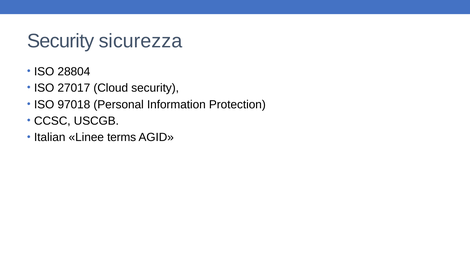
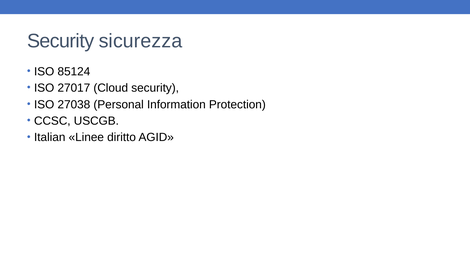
28804: 28804 -> 85124 (74, 71)
97018: 97018 -> 27038 (74, 104)
terms: terms -> diritto (122, 137)
